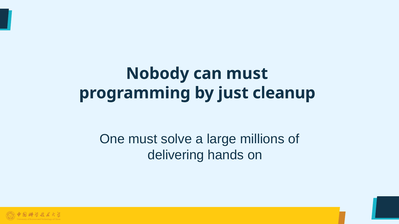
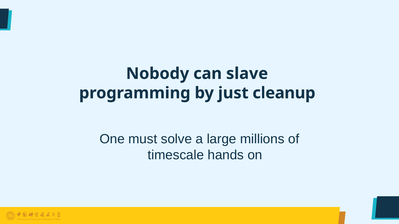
can must: must -> slave (247, 74)
delivering: delivering -> timescale (176, 155)
